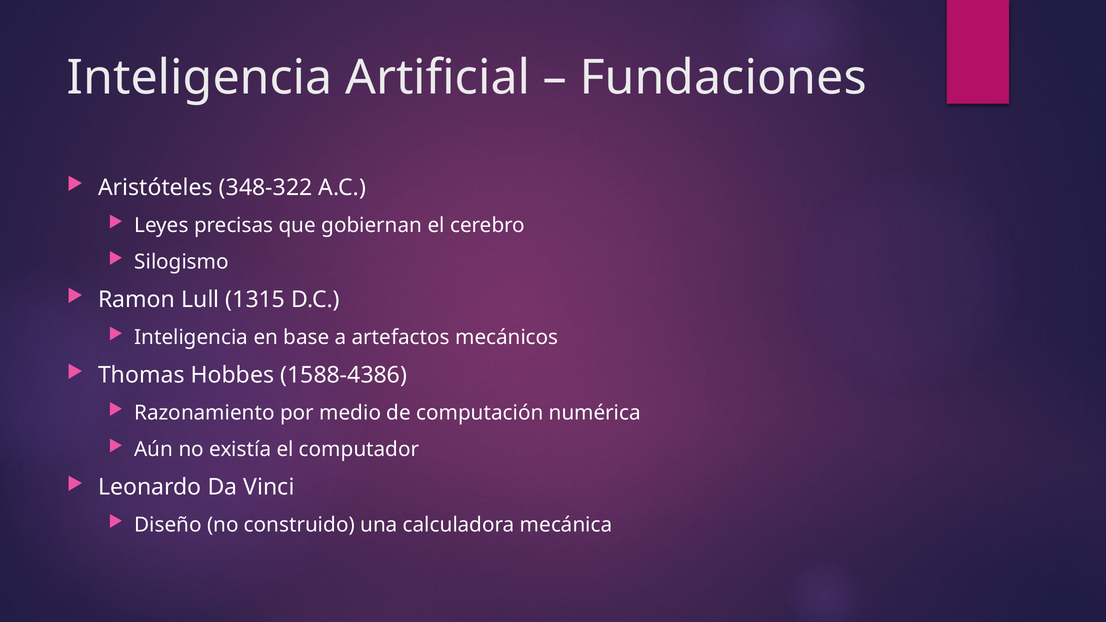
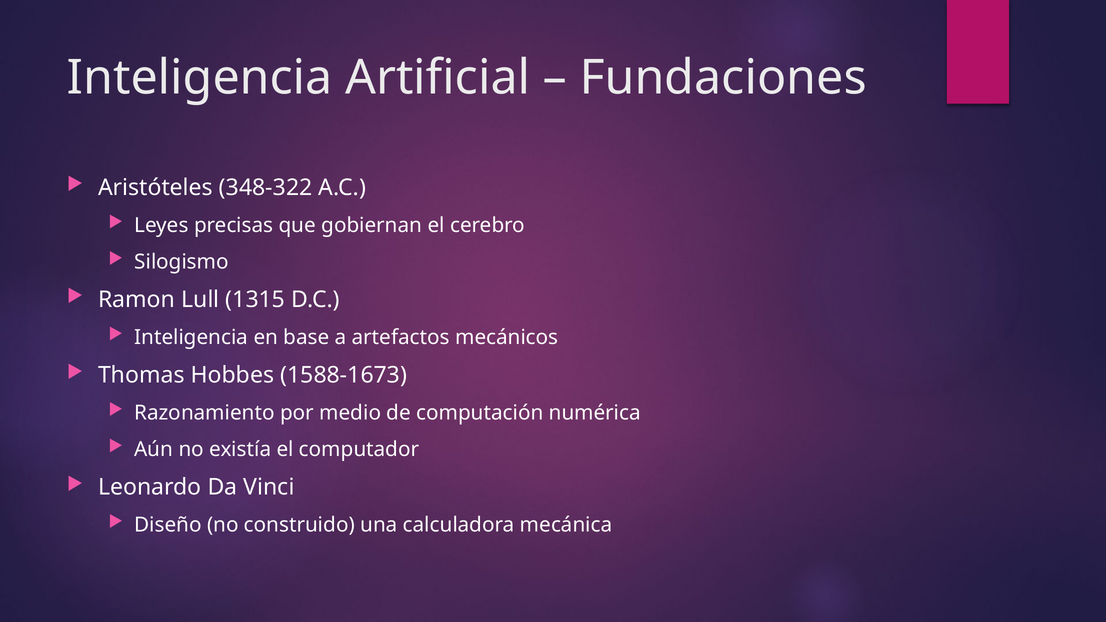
1588-4386: 1588-4386 -> 1588-1673 (344, 375)
